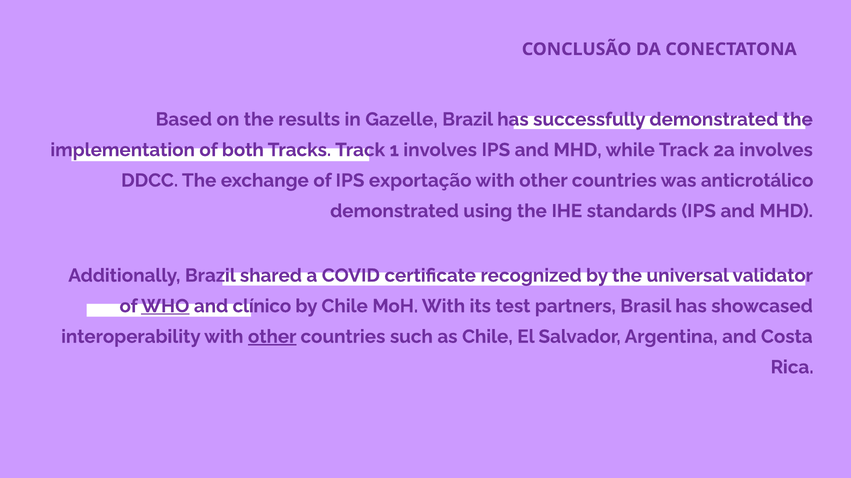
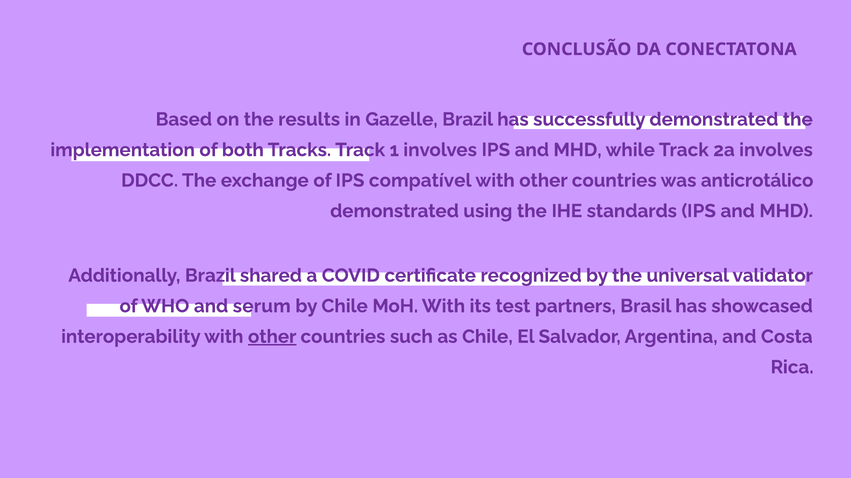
exportação: exportação -> compatível (420, 181)
WHO underline: present -> none (165, 306)
clínico: clínico -> serum (262, 306)
